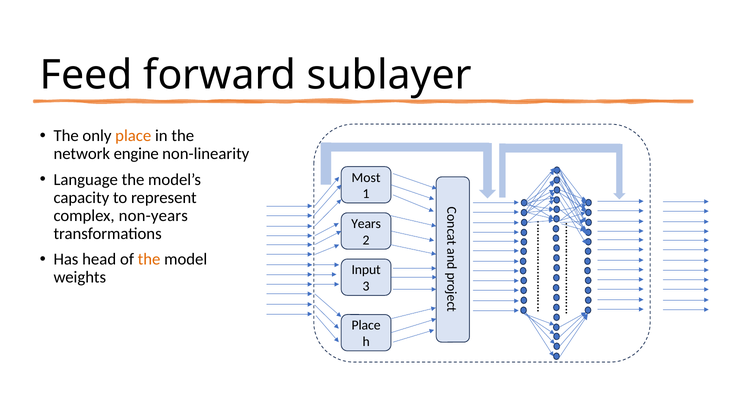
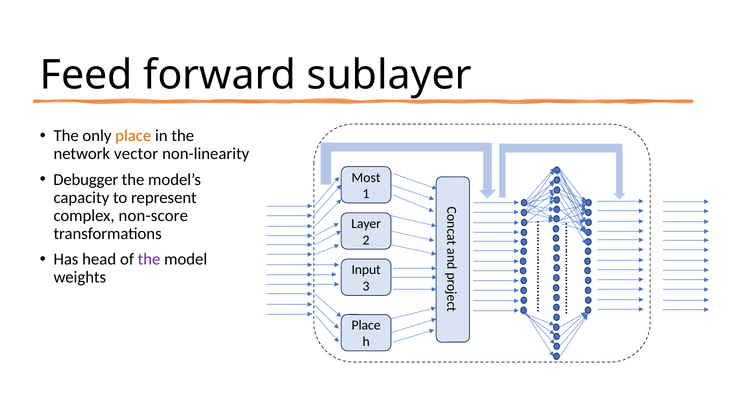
engine: engine -> vector (136, 154)
Language: Language -> Debugger (86, 180)
non-years: non-years -> non-score (153, 216)
Years: Years -> Layer (366, 224)
the colour: orange -> purple (149, 260)
